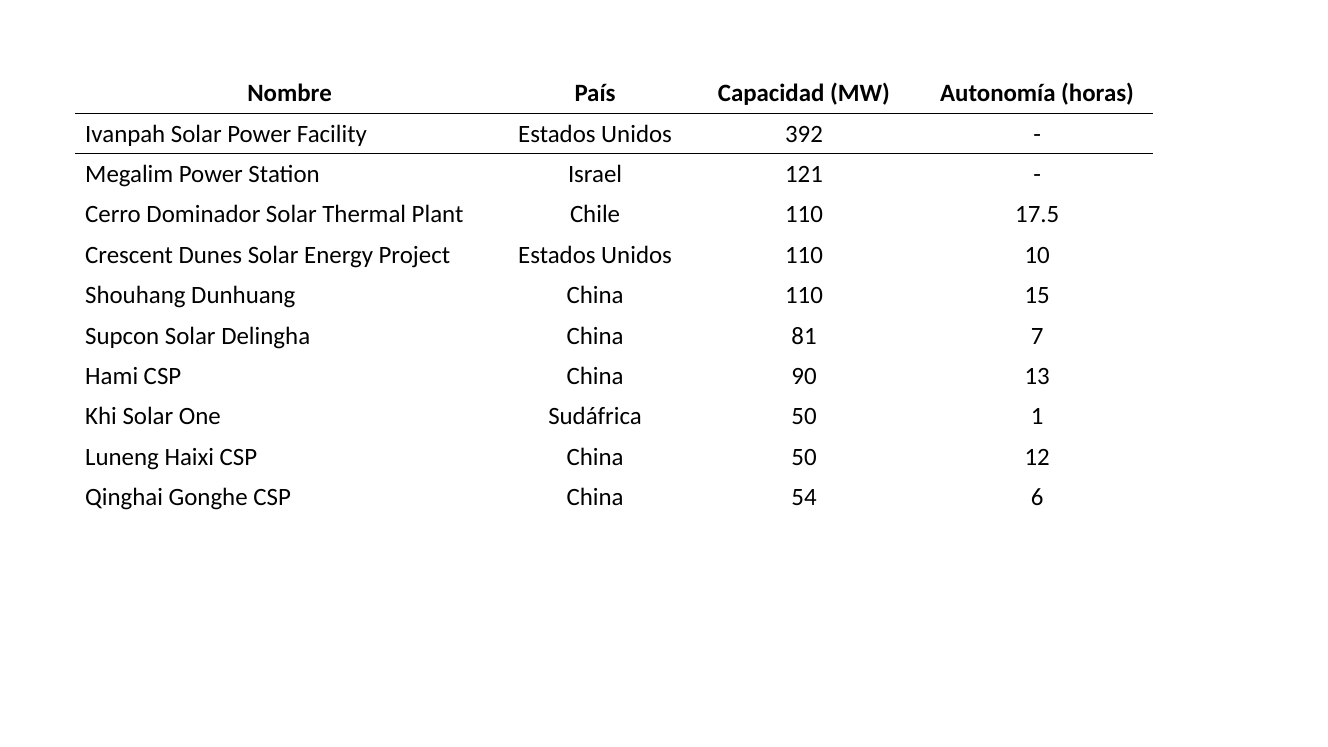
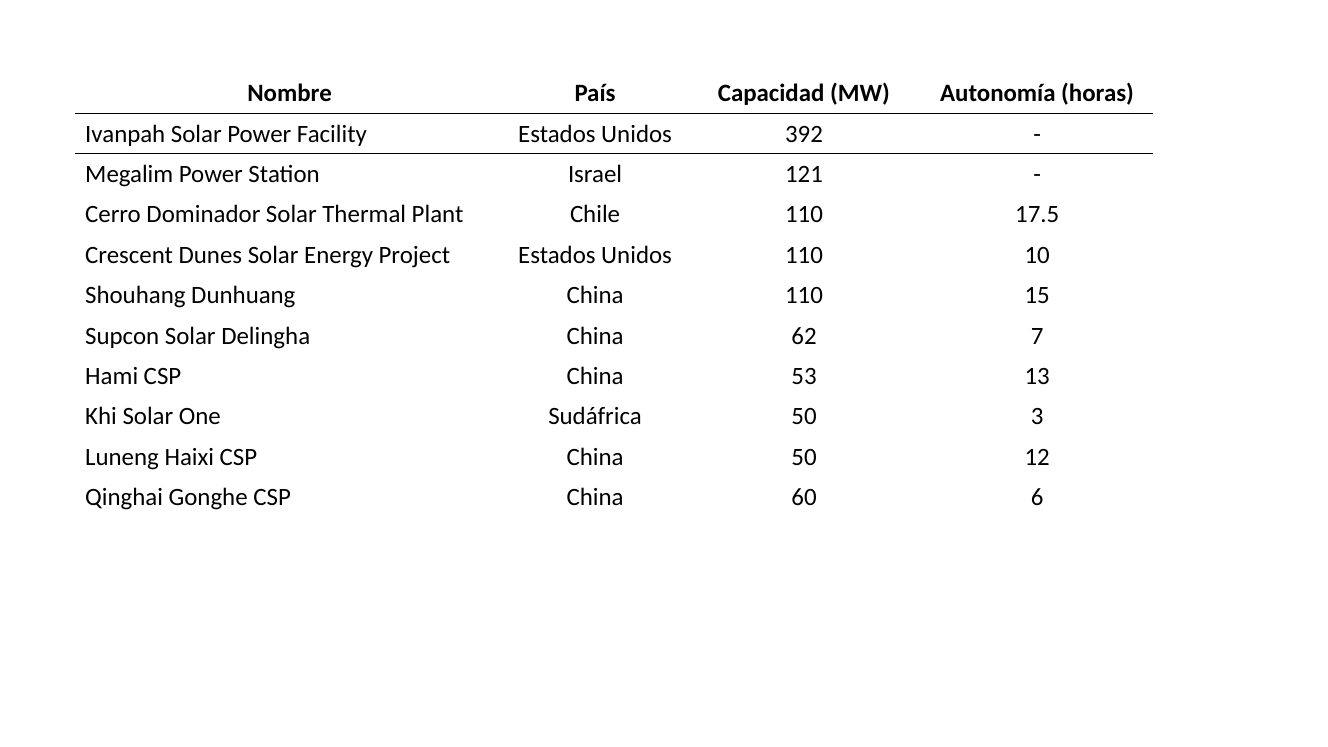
81: 81 -> 62 (804, 336)
90: 90 -> 53 (804, 376)
1: 1 -> 3 (1037, 417)
54: 54 -> 60 (804, 497)
